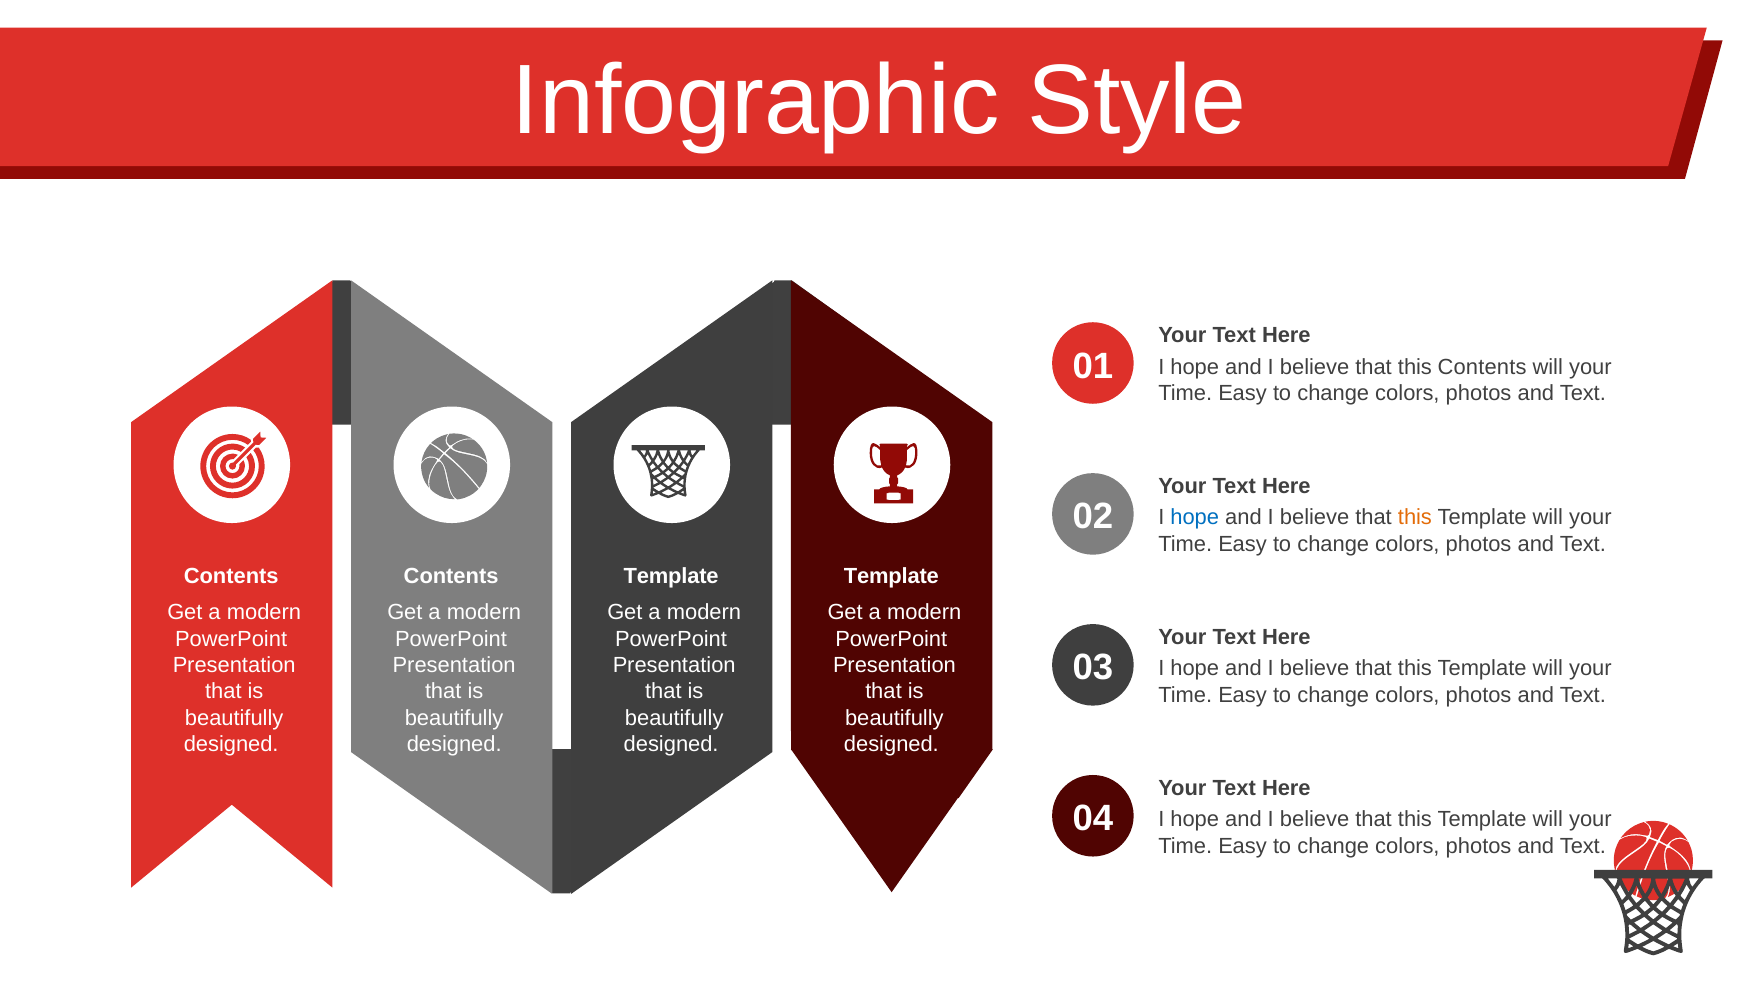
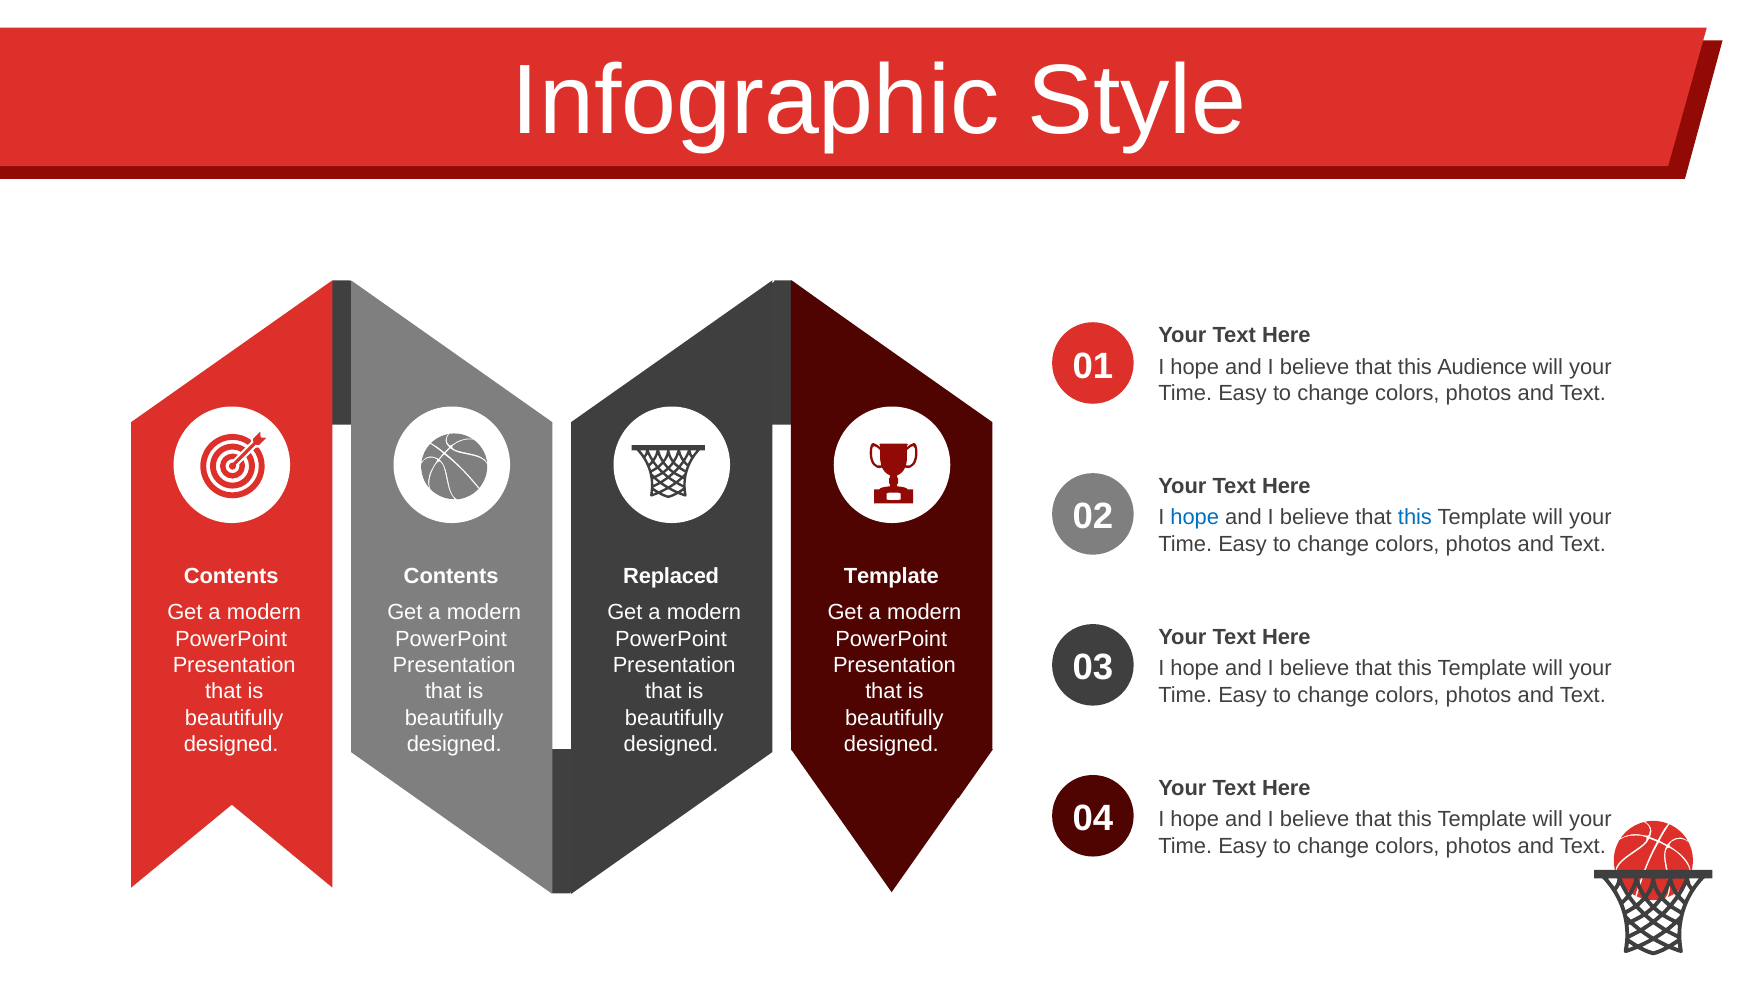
this Contents: Contents -> Audience (1482, 367)
this colour: orange -> blue (1415, 518)
Template: Template -> Replaced (671, 576)
